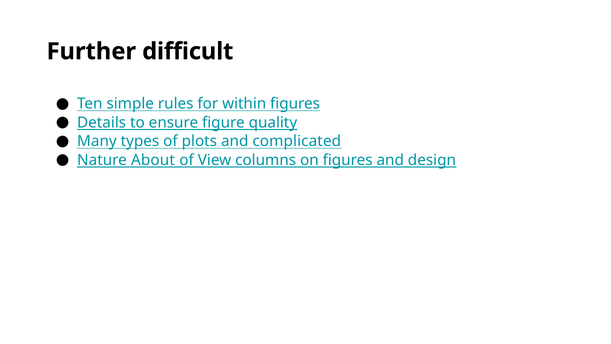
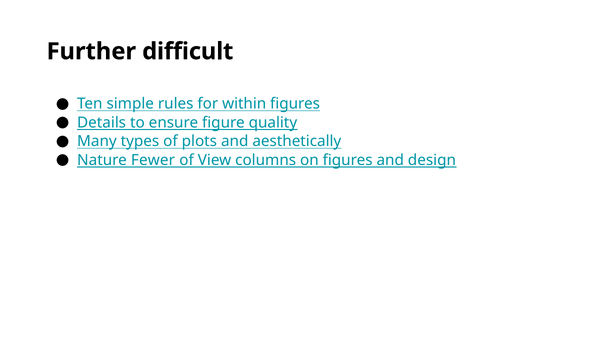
complicated: complicated -> aesthetically (297, 141)
About: About -> Fewer (153, 160)
